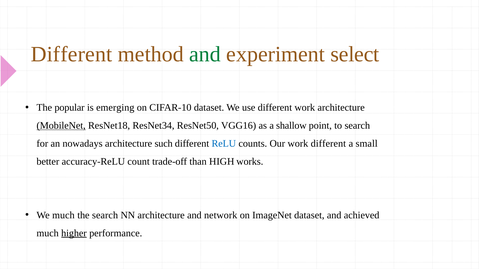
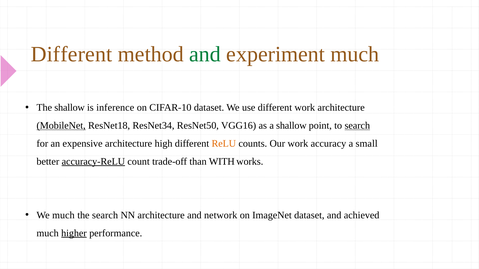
experiment select: select -> much (355, 54)
The popular: popular -> shallow (70, 108)
emerging: emerging -> inference (115, 108)
search underline: none -> present (357, 126)
nowadays: nowadays -> expensive (83, 144)
such: such -> high (164, 144)
ReLU colour: blue -> orange (224, 144)
work different: different -> accuracy (328, 144)
accuracy-ReLU underline: none -> present (93, 162)
HIGH: HIGH -> WITH (222, 162)
